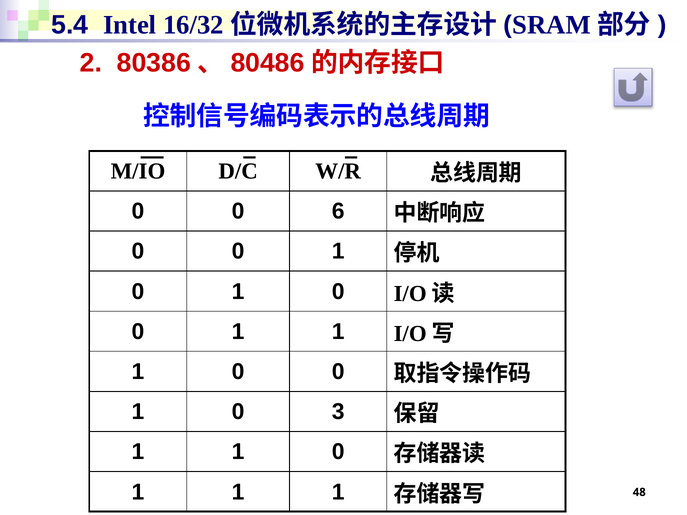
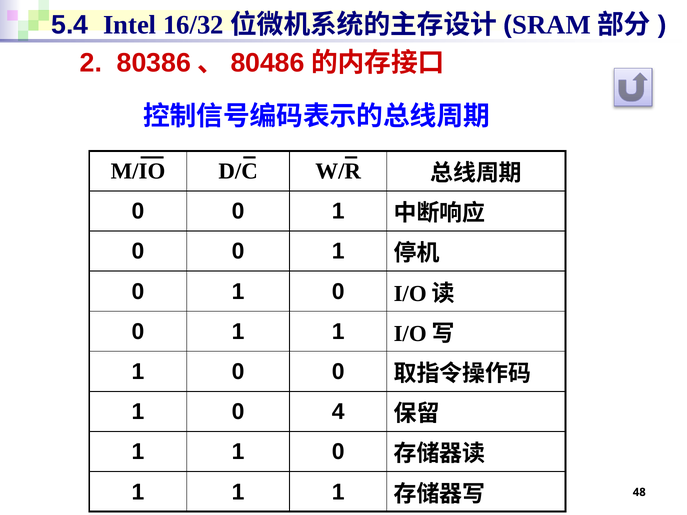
6: 6 -> 1 (338, 211)
3: 3 -> 4 (338, 412)
